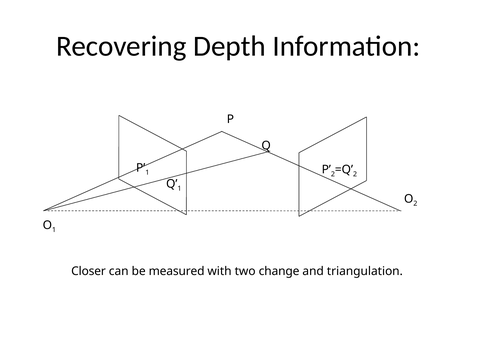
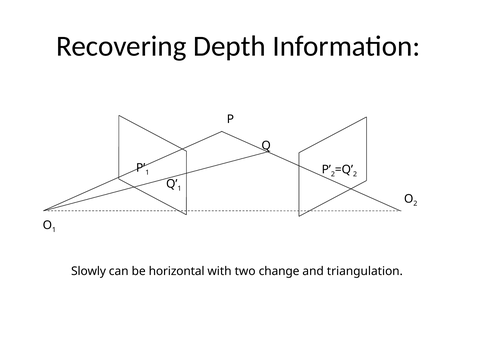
Closer: Closer -> Slowly (89, 271)
measured: measured -> horizontal (177, 271)
